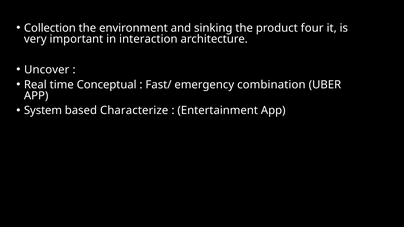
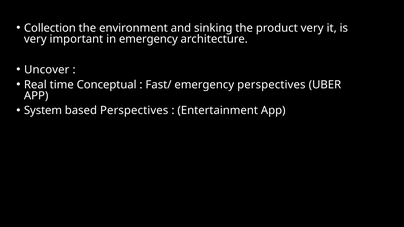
product four: four -> very (312, 28)
in interaction: interaction -> emergency (148, 39)
emergency combination: combination -> perspectives (271, 85)
based Characterize: Characterize -> Perspectives (134, 111)
